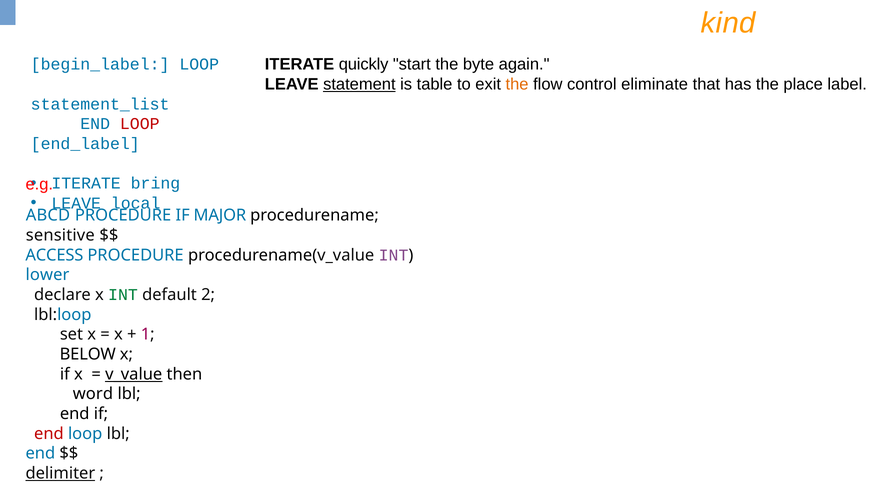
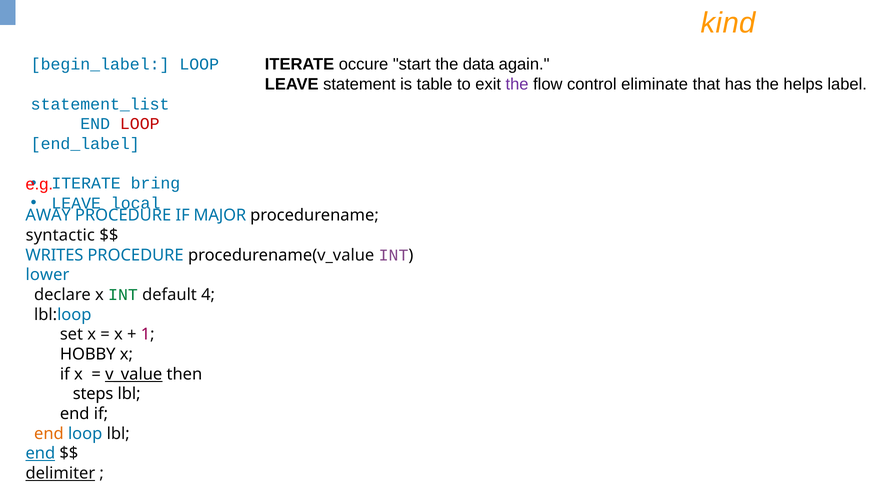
quickly: quickly -> occure (364, 64)
byte: byte -> data (479, 64)
statement underline: present -> none (359, 84)
the colour: orange -> purple (517, 84)
place: place -> helps (803, 84)
ABCD: ABCD -> AWAY (48, 215)
sensitive: sensitive -> syntactic (60, 235)
ACCESS: ACCESS -> WRITES (54, 255)
2: 2 -> 4 (208, 295)
BELOW: BELOW -> HOBBY (88, 354)
word: word -> steps (93, 394)
end colour: red -> orange (49, 433)
end underline: none -> present (40, 453)
